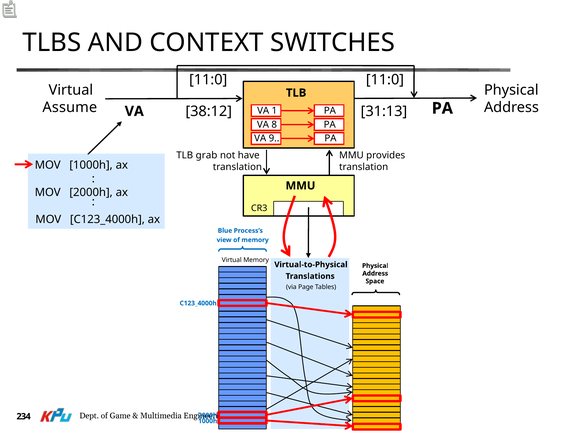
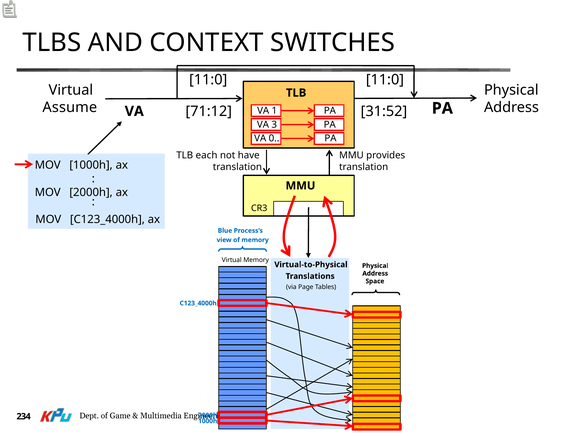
38:12: 38:12 -> 71:12 (209, 111)
31:13: 31:13 -> 31:52 (384, 111)
8: 8 -> 3 (274, 125)
9: 9 -> 0 (274, 138)
grab: grab -> each (207, 155)
